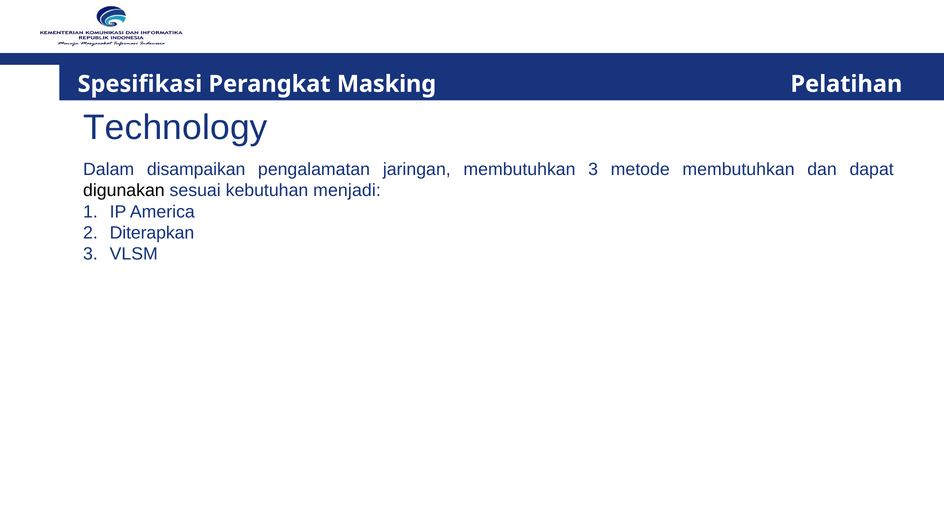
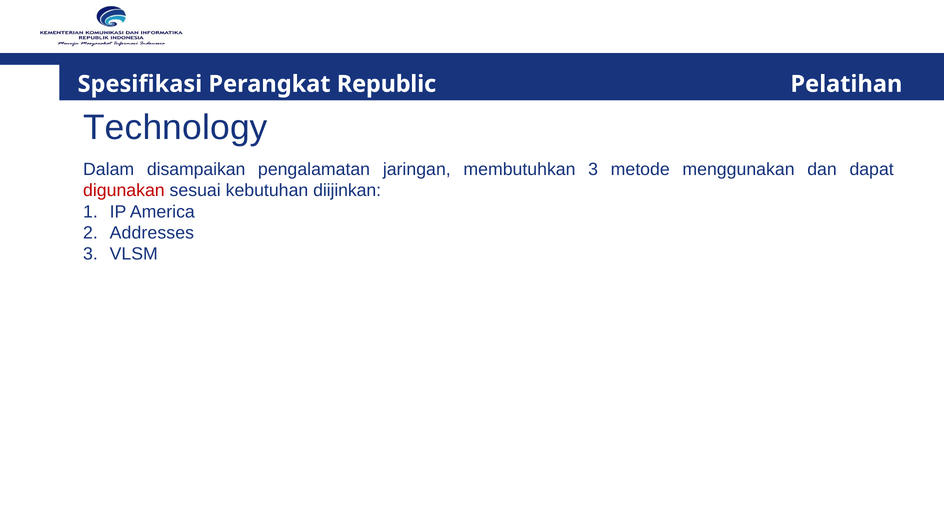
Masking: Masking -> Republic (386, 84)
metode membutuhkan: membutuhkan -> menggunakan (739, 169)
digunakan colour: black -> red (124, 190)
menjadi: menjadi -> diijinkan (347, 190)
Diterapkan: Diterapkan -> Addresses (152, 233)
